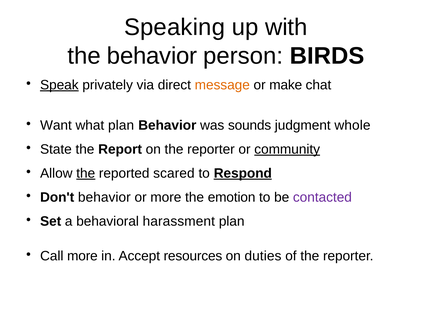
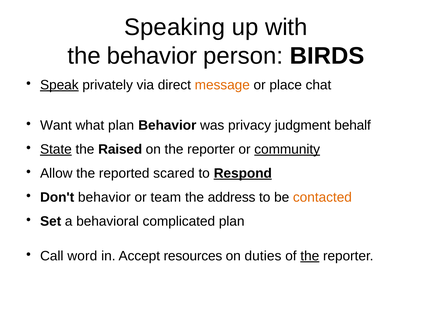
make: make -> place (286, 85)
sounds: sounds -> privacy (250, 125)
whole: whole -> behalf (353, 125)
State underline: none -> present (56, 149)
Report: Report -> Raised (120, 149)
the underline: present -> none (86, 173)
or more: more -> team (166, 197)
emotion: emotion -> address (232, 197)
contacted colour: purple -> orange (322, 197)
harassment: harassment -> complicated (179, 221)
Call more: more -> word (82, 256)
the underline: none -> present (310, 256)
